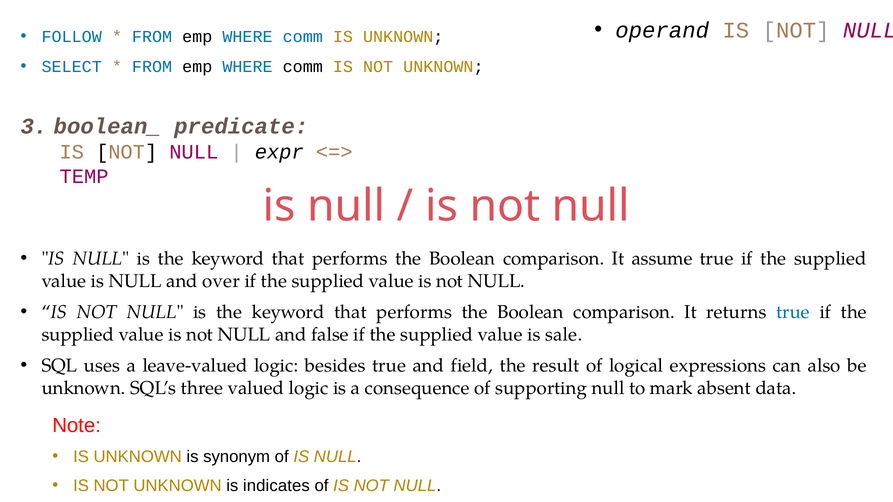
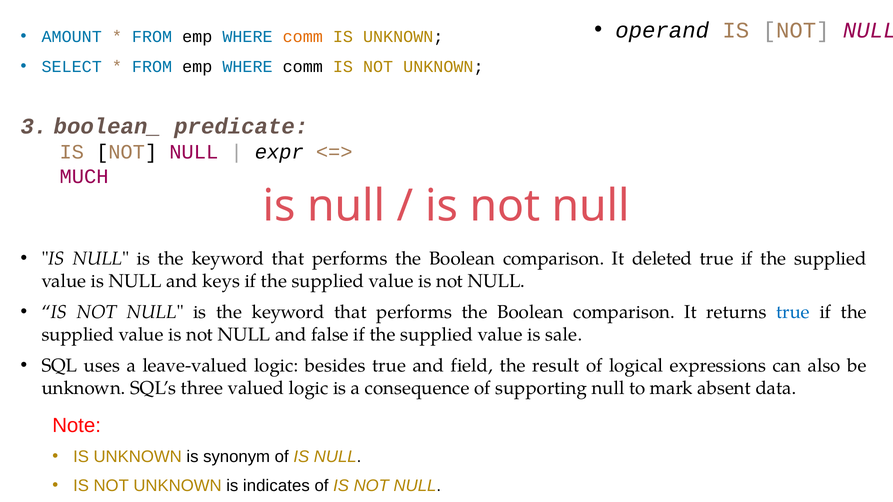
FOLLOW: FOLLOW -> AMOUNT (72, 37)
comm colour: blue -> orange (303, 37)
TEMP: TEMP -> MUCH (84, 176)
assume: assume -> deleted (662, 259)
over: over -> keys (221, 281)
